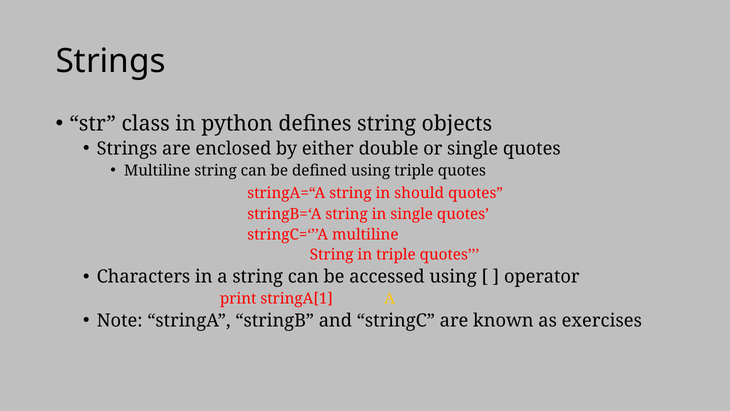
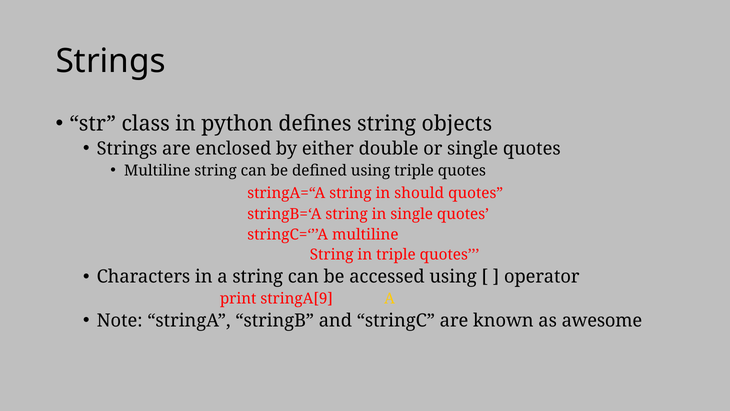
stringA[1: stringA[1 -> stringA[9 (297, 298)
exercises: exercises -> awesome (602, 320)
